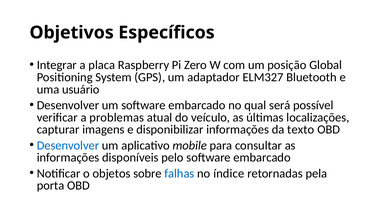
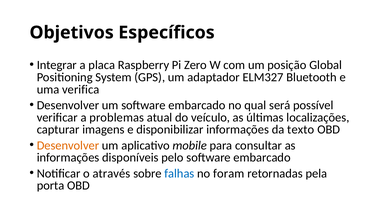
usuário: usuário -> verifica (81, 89)
Desenvolver colour: blue -> orange (68, 145)
objetos: objetos -> através (112, 173)
índice: índice -> foram (229, 173)
